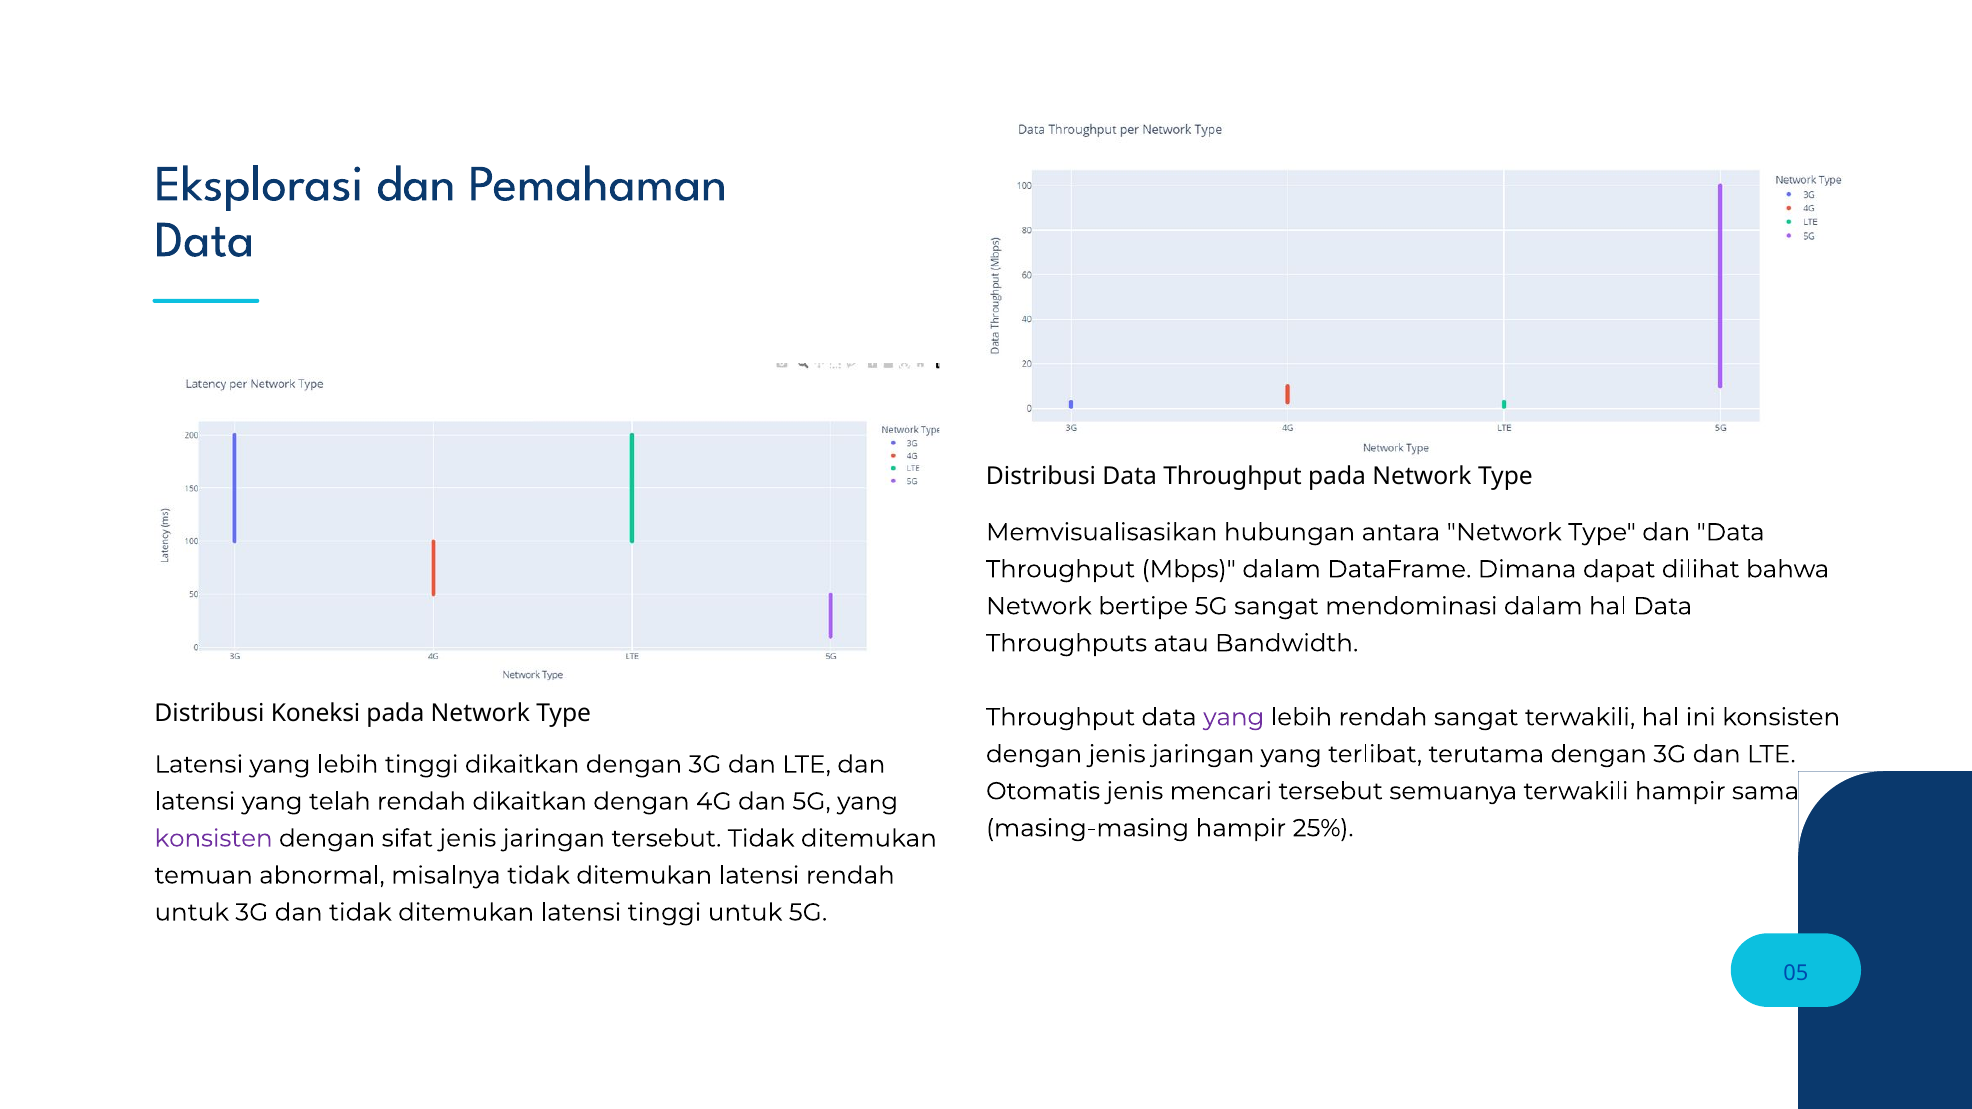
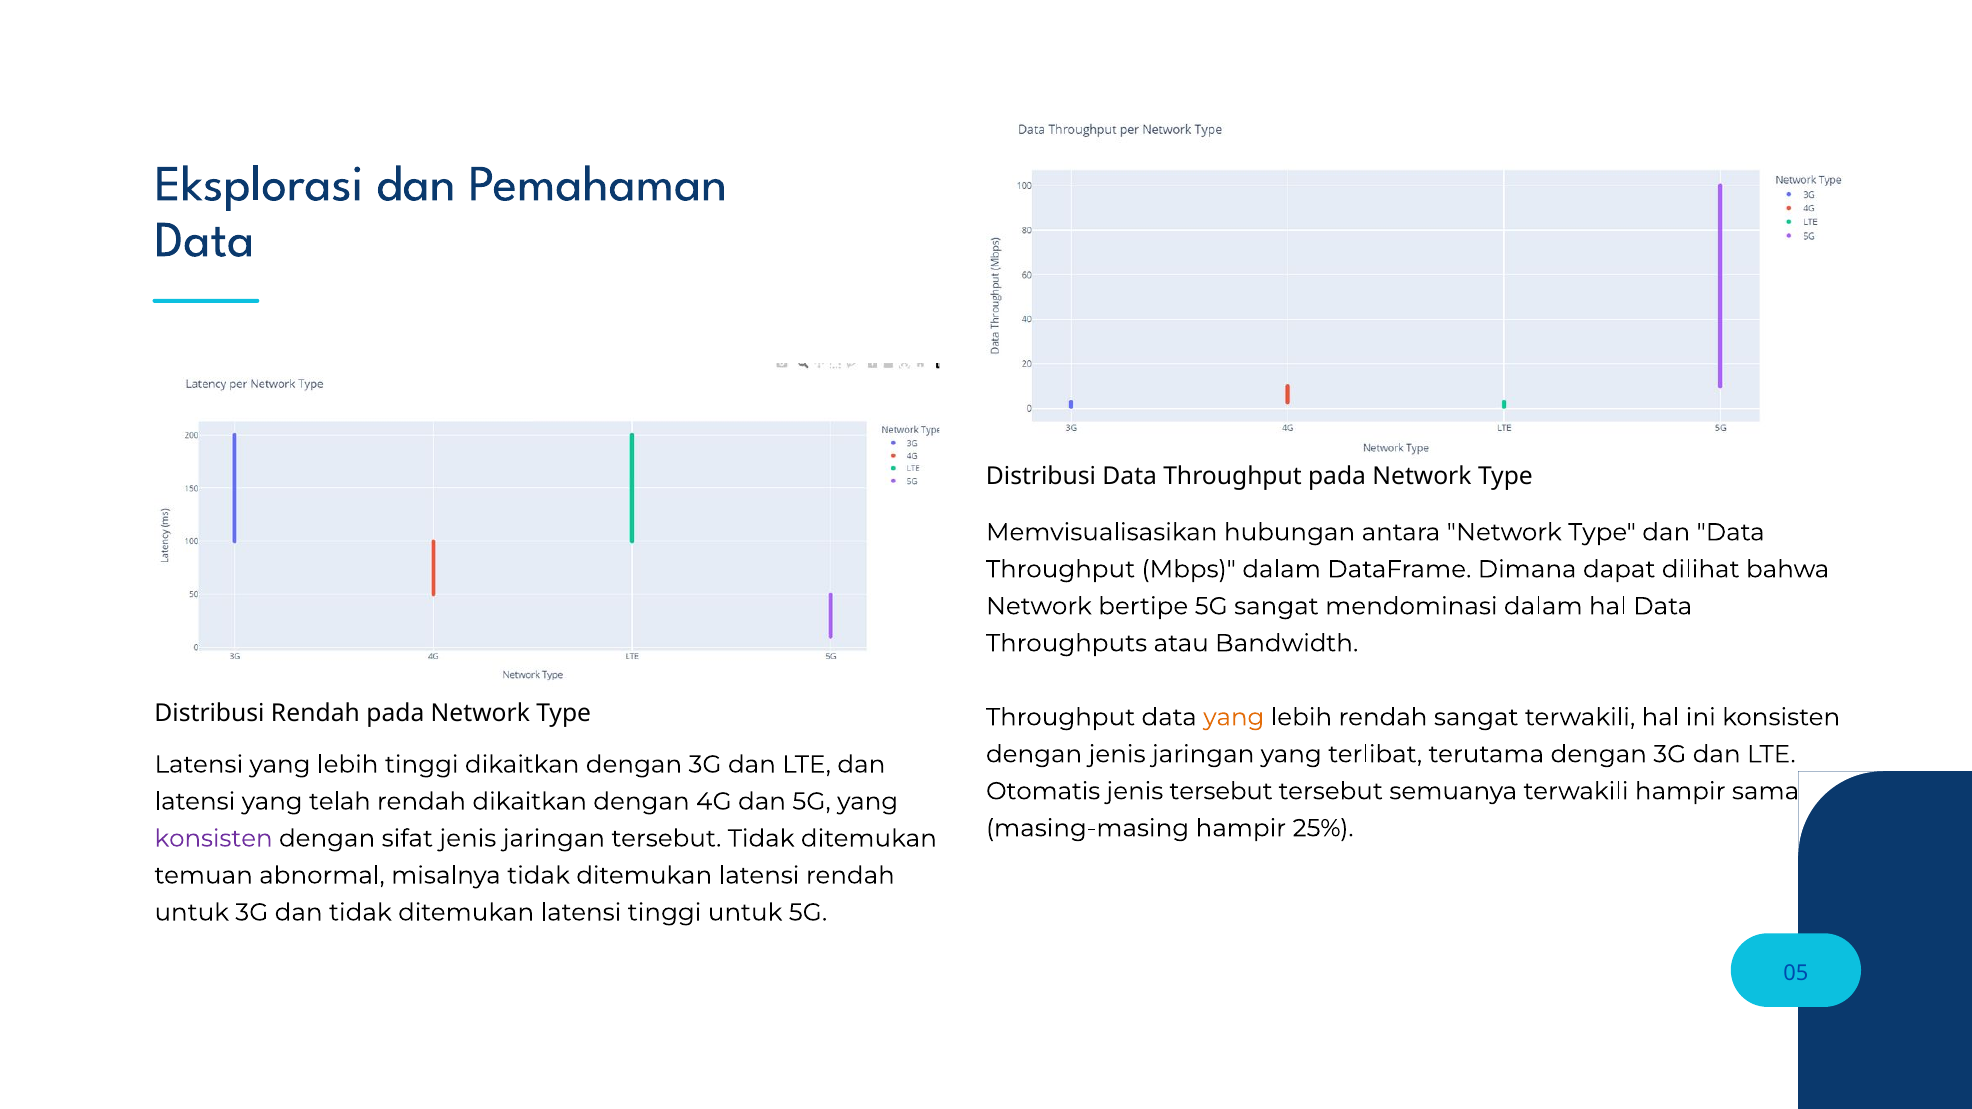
Distribusi Koneksi: Koneksi -> Rendah (315, 714)
yang colour: purple -> orange (1234, 717)
jenis mencari: mencari -> tersebut (1221, 791)
